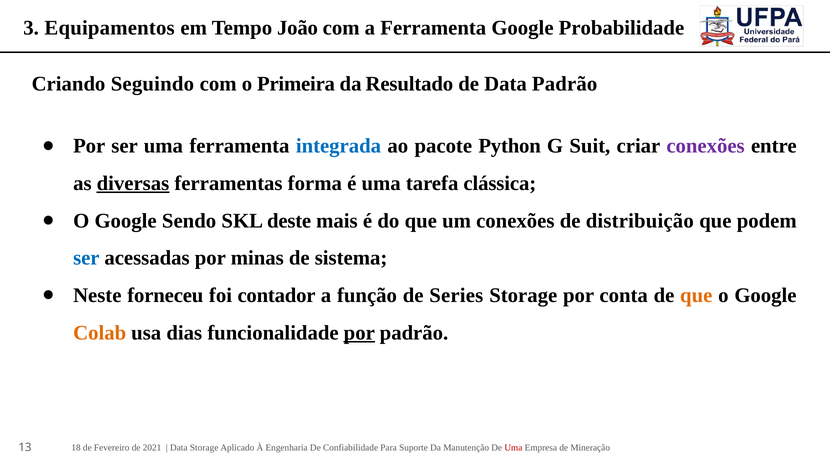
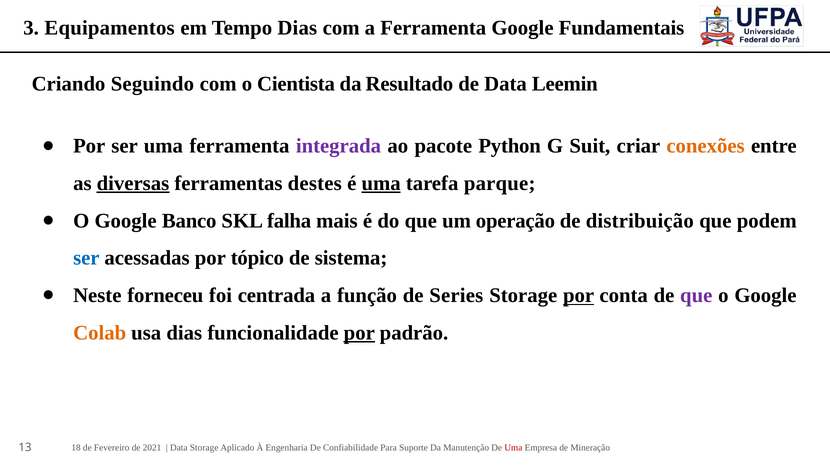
Tempo João: João -> Dias (297, 28)
Probabilidade: Probabilidade -> Fundamentais (622, 28)
Primeira: Primeira -> Cientista (296, 84)
Data Padrão: Padrão -> Leemin (565, 84)
integrada colour: blue -> purple (338, 146)
conexões colour: purple -> orange (706, 146)
forma: forma -> destes (315, 183)
uma underline: none -> present (381, 183)
clássica: clássica -> parque (500, 183)
Sendo: Sendo -> Banco (189, 221)
deste: deste -> falha (289, 221)
um conexões: conexões -> operação (515, 221)
minas: minas -> tópico (257, 258)
contador: contador -> centrada (276, 295)
por underline: none -> present (579, 295)
que colour: orange -> purple (696, 295)
